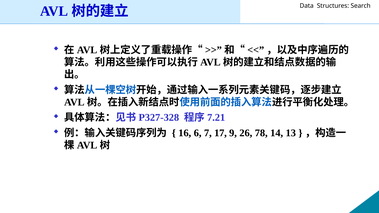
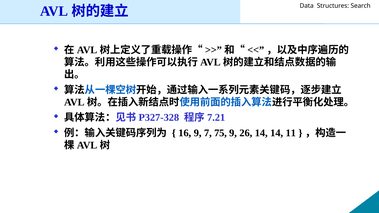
16 6: 6 -> 9 (198, 133)
17: 17 -> 75 (221, 133)
26 78: 78 -> 14 (261, 133)
13: 13 -> 11 (291, 133)
